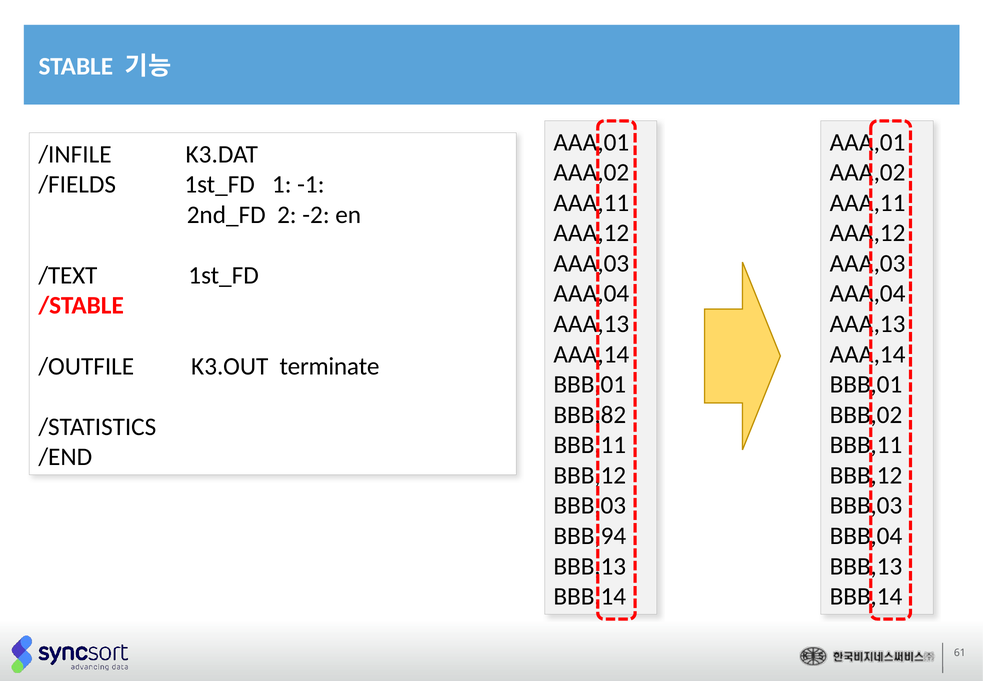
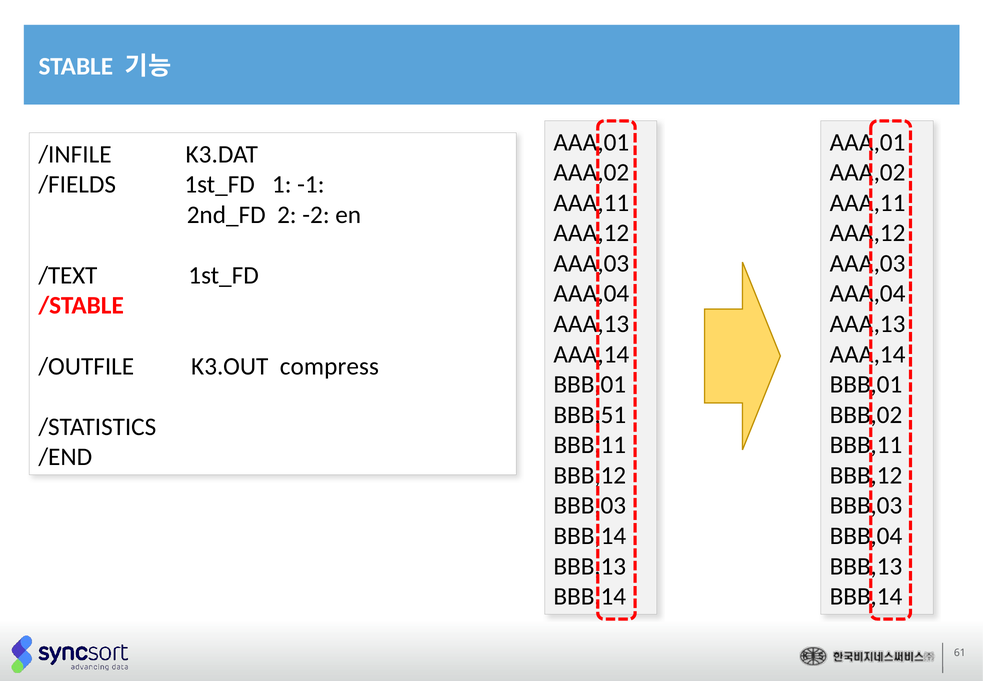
terminate: terminate -> compress (329, 366)
BBB,82: BBB,82 -> BBB,51 (590, 414)
BBB,94: BBB,94 -> BBB,14 (590, 536)
